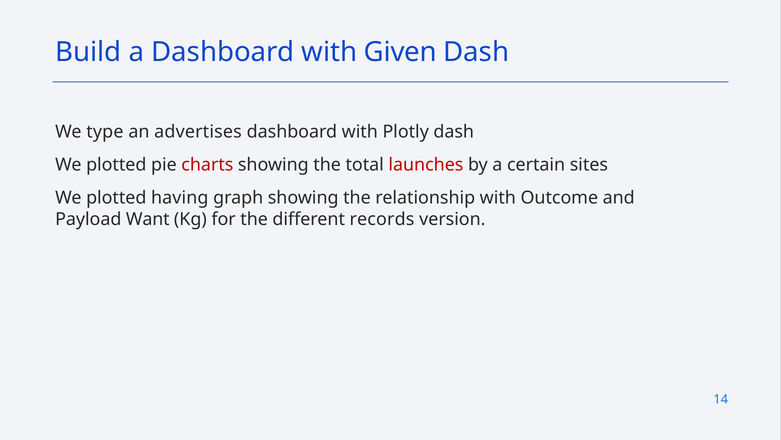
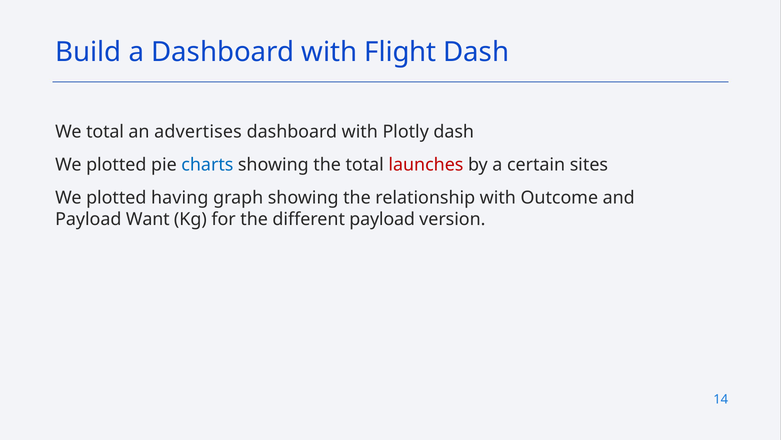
Given: Given -> Flight (400, 52)
We type: type -> total (105, 132)
charts colour: red -> blue (207, 165)
different records: records -> payload (382, 219)
